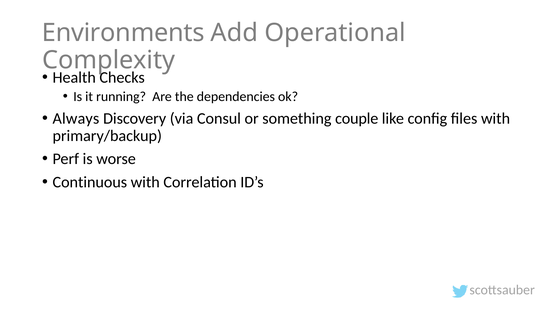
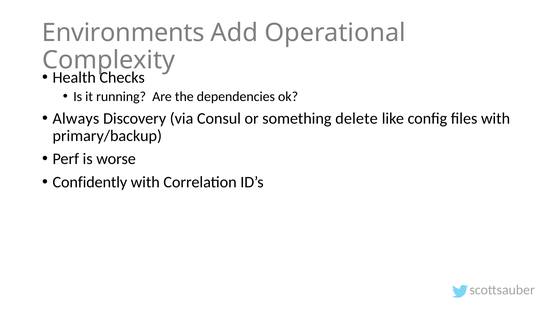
couple: couple -> delete (357, 118)
Continuous: Continuous -> Confidently (90, 182)
